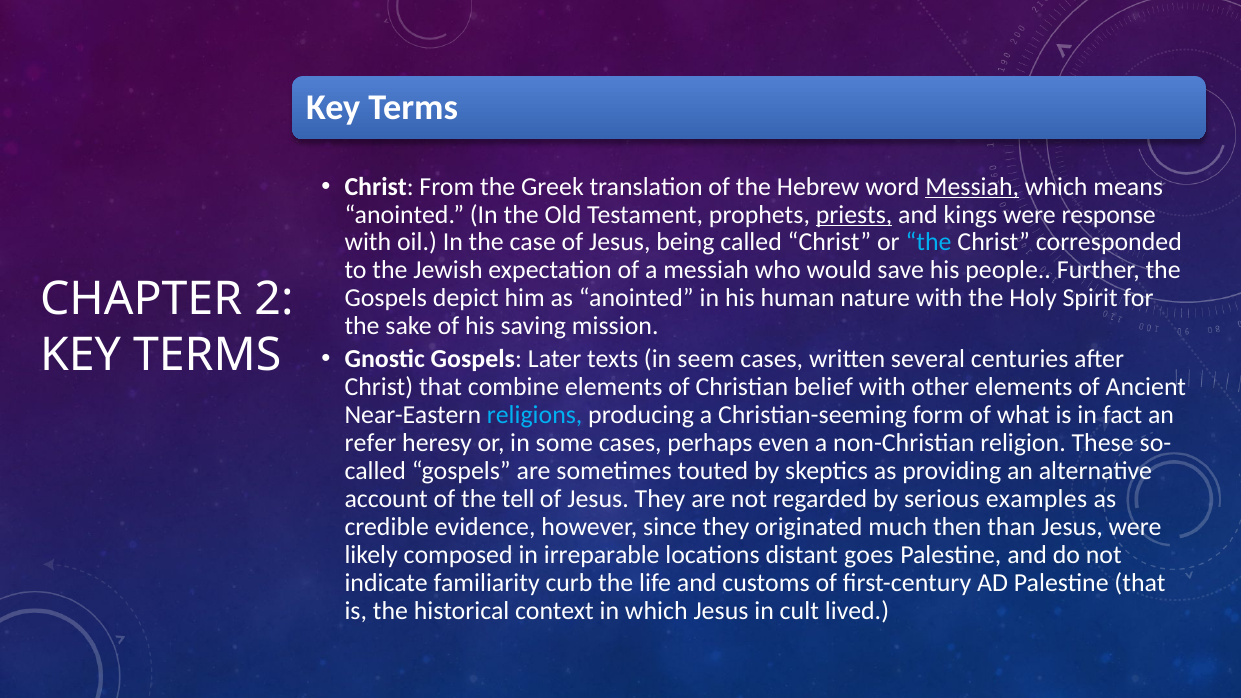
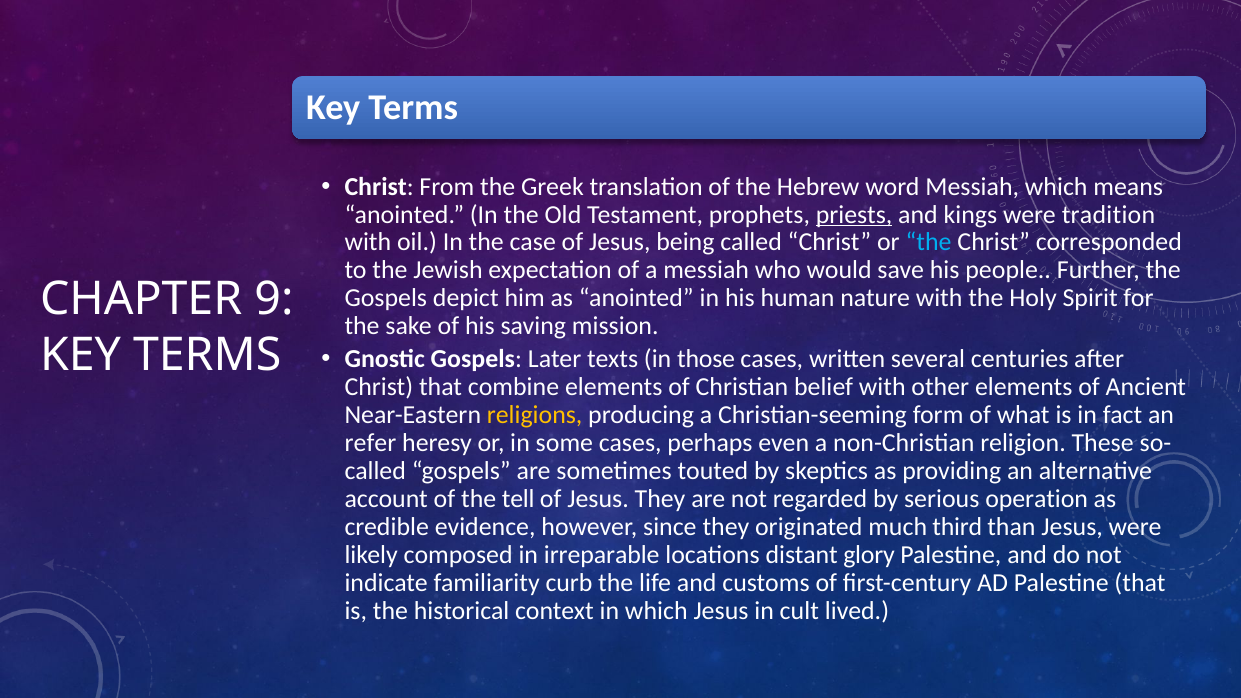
Messiah underline: present -> none (972, 187)
response: response -> tradition (1108, 215)
2: 2 -> 9 (274, 299)
seem: seem -> those (706, 359)
religions colour: light blue -> yellow (535, 415)
examples: examples -> operation (1037, 499)
then: then -> third (957, 527)
goes: goes -> glory (869, 555)
